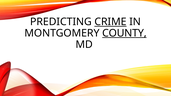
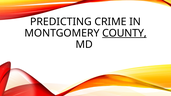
CRIME underline: present -> none (110, 22)
